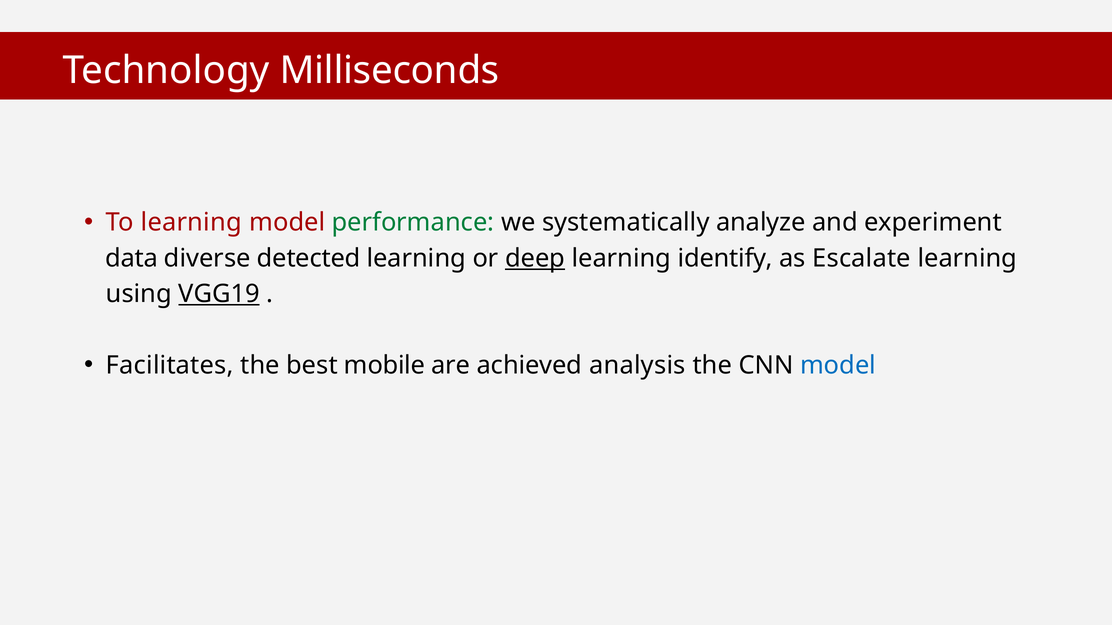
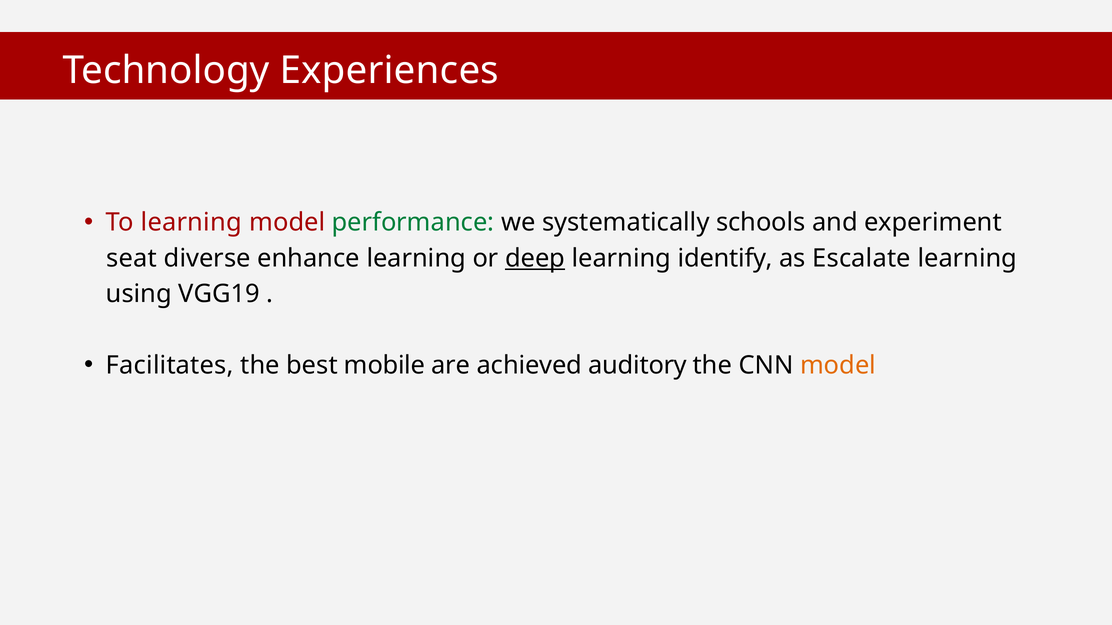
Milliseconds: Milliseconds -> Experiences (389, 71)
analyze: analyze -> schools (761, 223)
data: data -> seat (132, 258)
detected: detected -> enhance (309, 258)
VGG19 underline: present -> none (219, 294)
analysis: analysis -> auditory (638, 365)
model colour: blue -> orange (838, 365)
